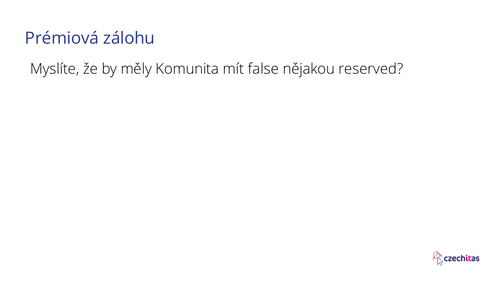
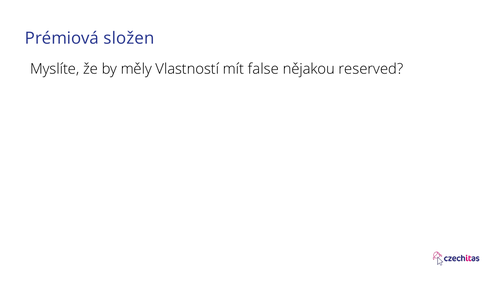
zálohu: zálohu -> složen (129, 38)
Komunita: Komunita -> Vlastností (187, 69)
